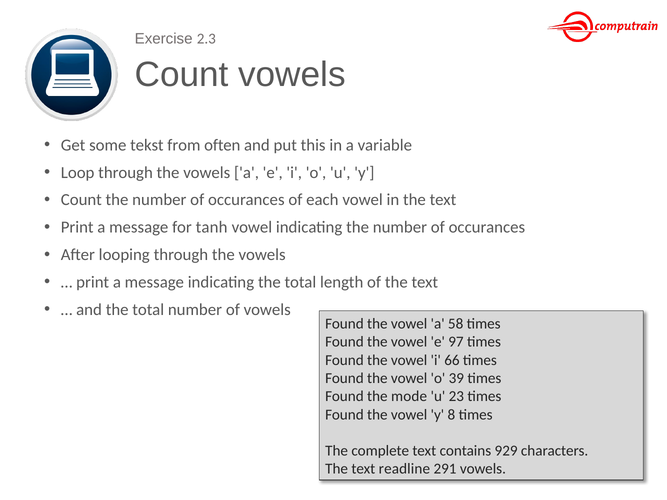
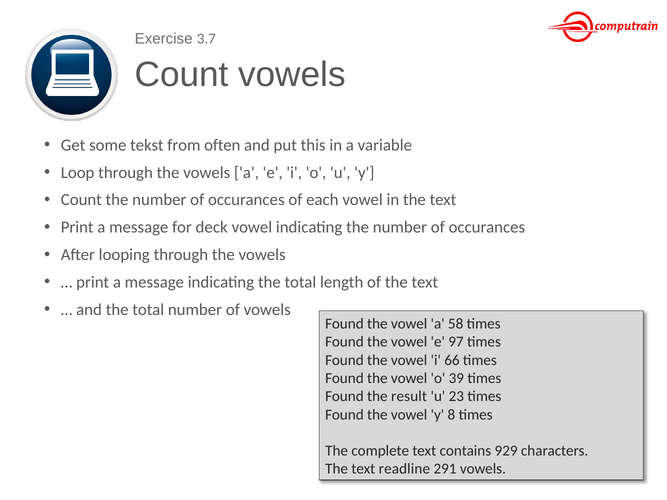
2.3: 2.3 -> 3.7 (206, 39)
tanh: tanh -> deck (212, 227)
mode: mode -> result (409, 397)
